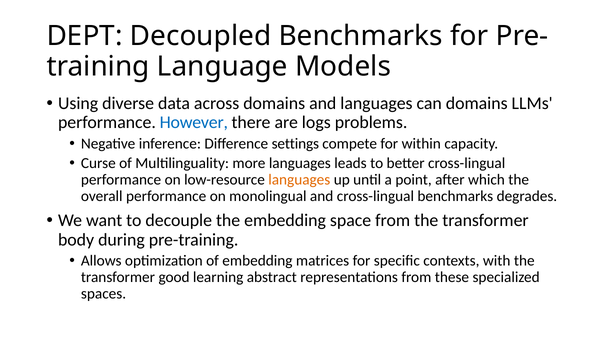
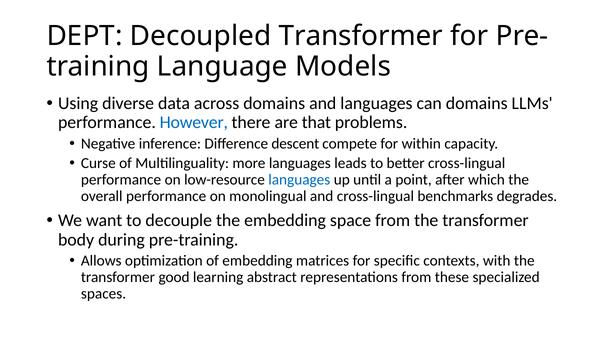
Decoupled Benchmarks: Benchmarks -> Transformer (361, 36)
logs: logs -> that (316, 122)
settings: settings -> descent (295, 144)
languages colour: orange -> blue (299, 180)
